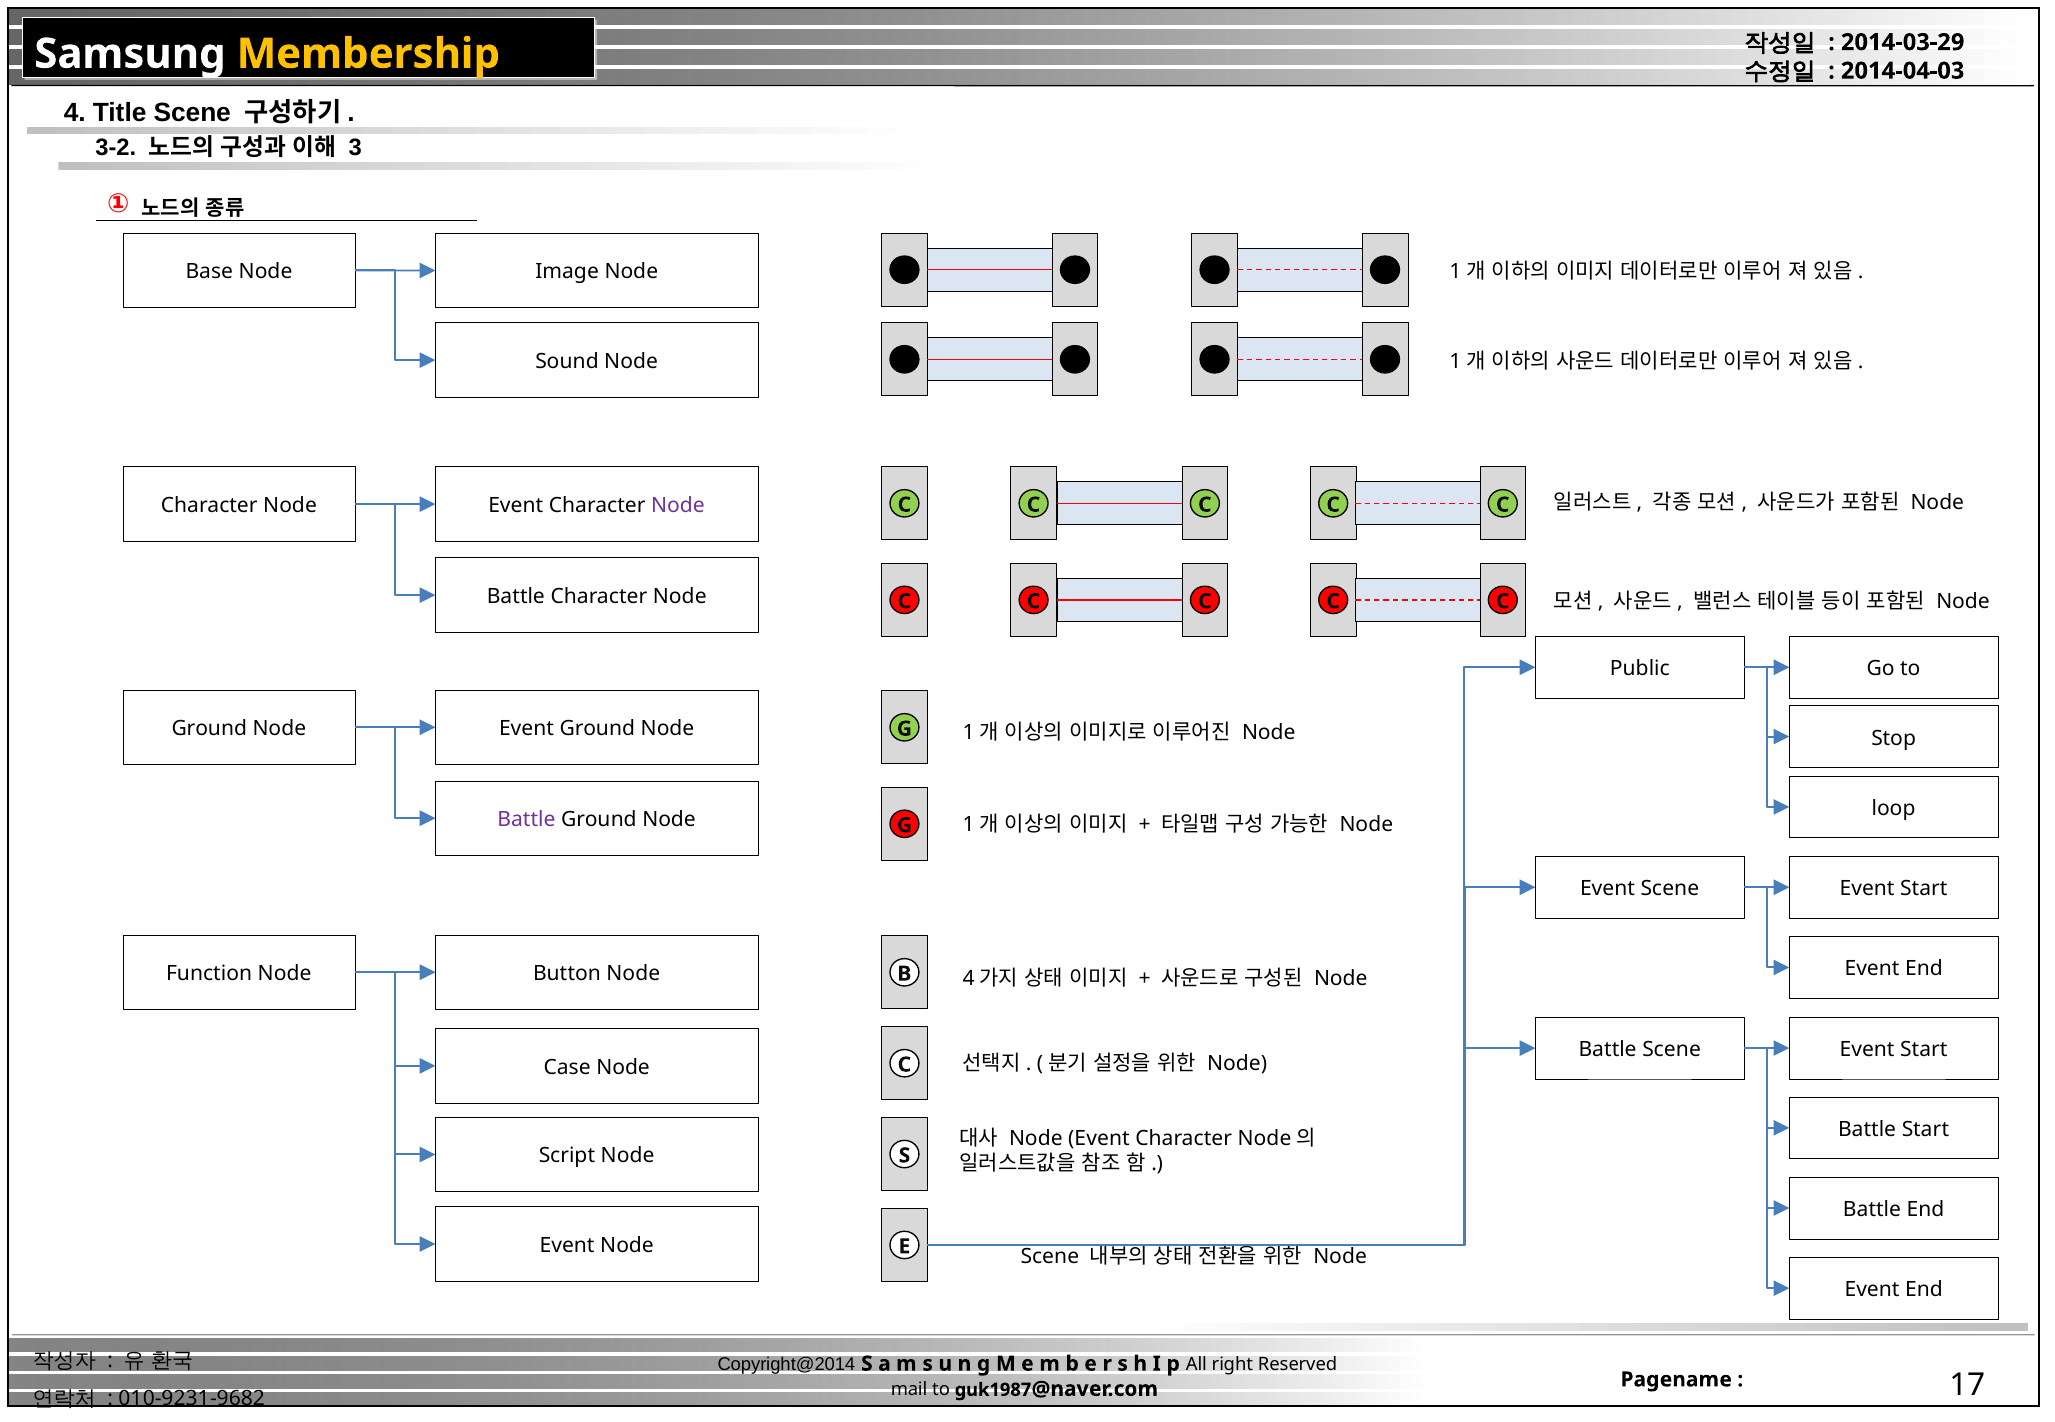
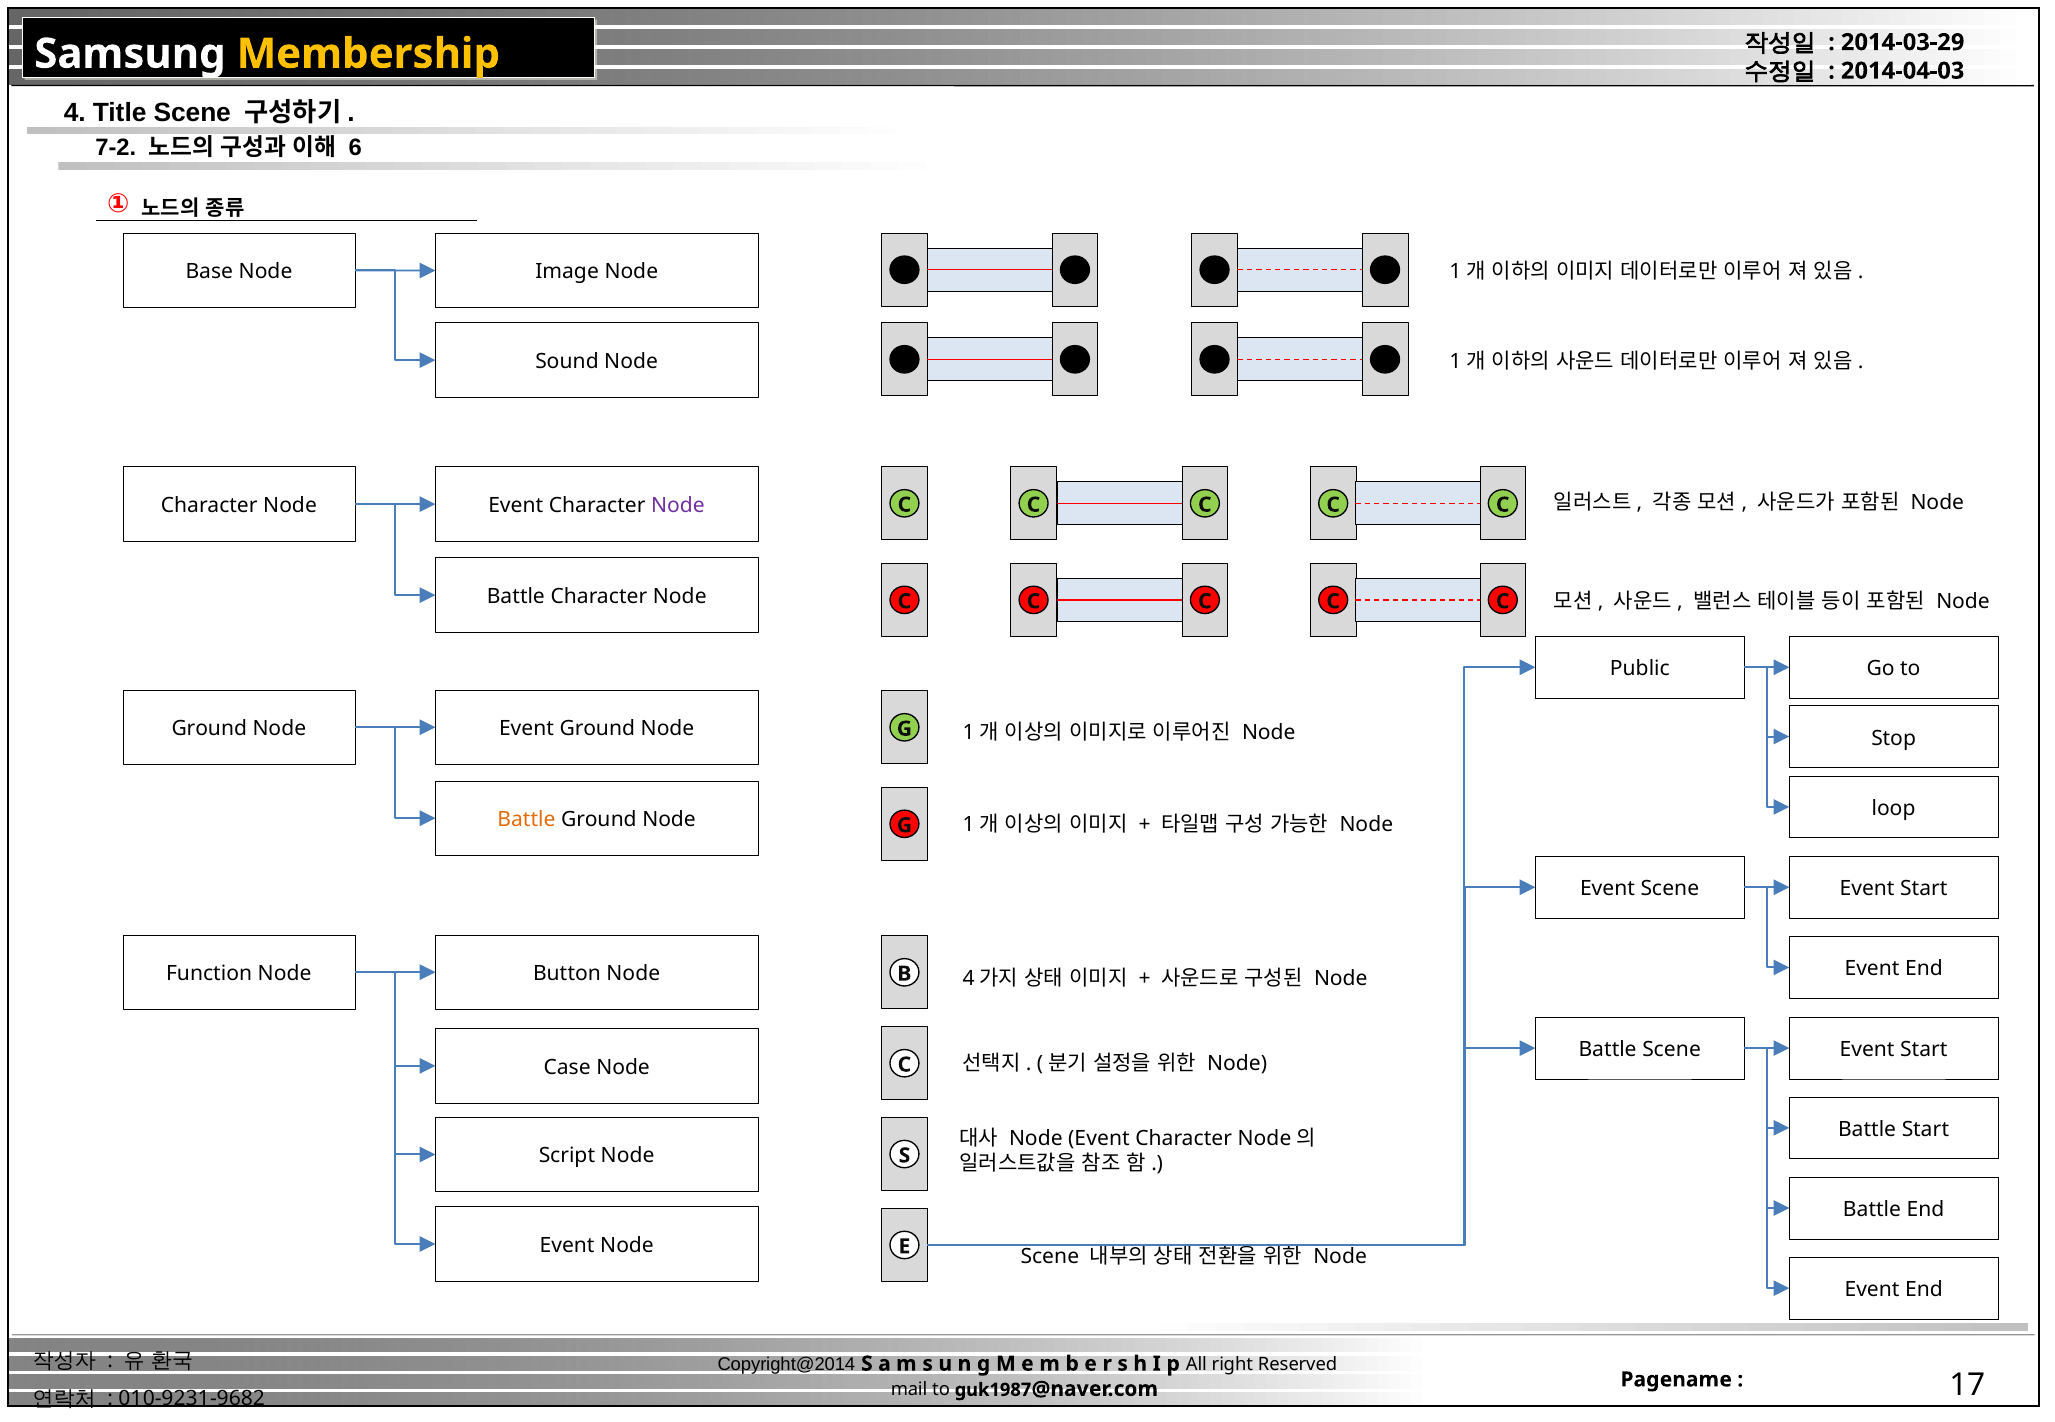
3-2: 3-2 -> 7-2 (116, 148)
3: 3 -> 6 (355, 148)
Battle colour: purple -> orange (526, 820)
